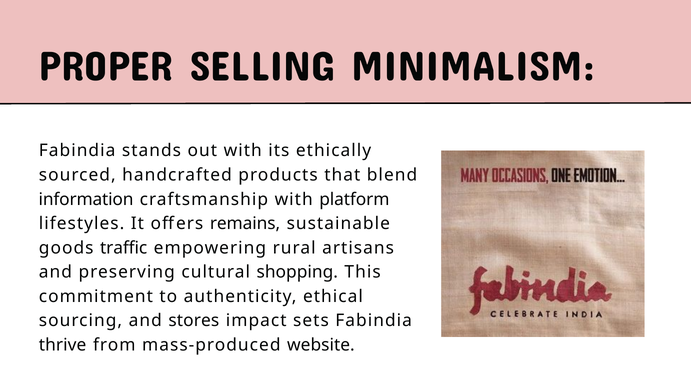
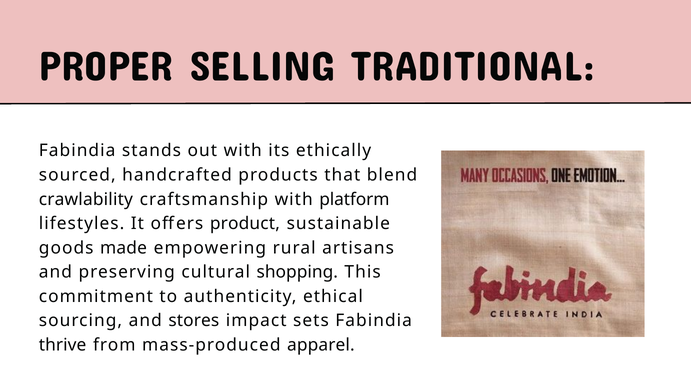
MINIMALISM: MINIMALISM -> TRADITIONAL (473, 67)
information: information -> crawlability (86, 199)
remains: remains -> product (245, 223)
traffic: traffic -> made (124, 248)
website: website -> apparel (321, 345)
